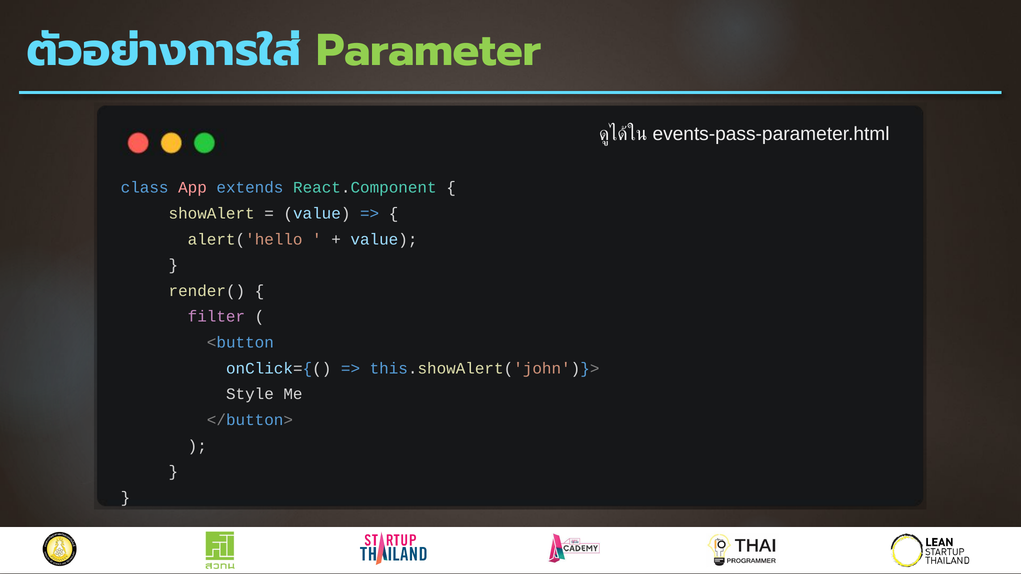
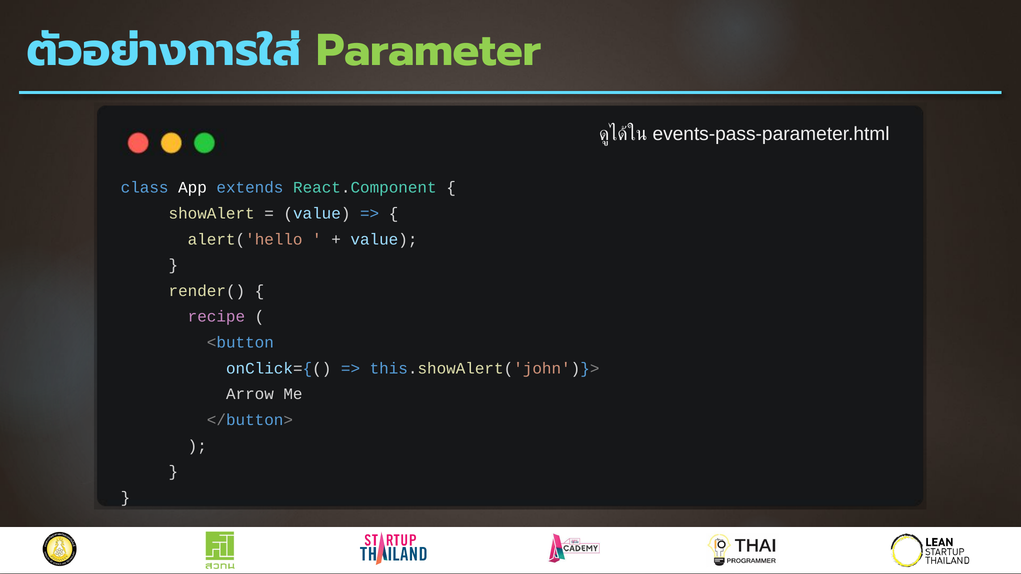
App colour: pink -> white (193, 188)
filter: filter -> recipe (216, 317)
Style: Style -> Arrow (250, 394)
